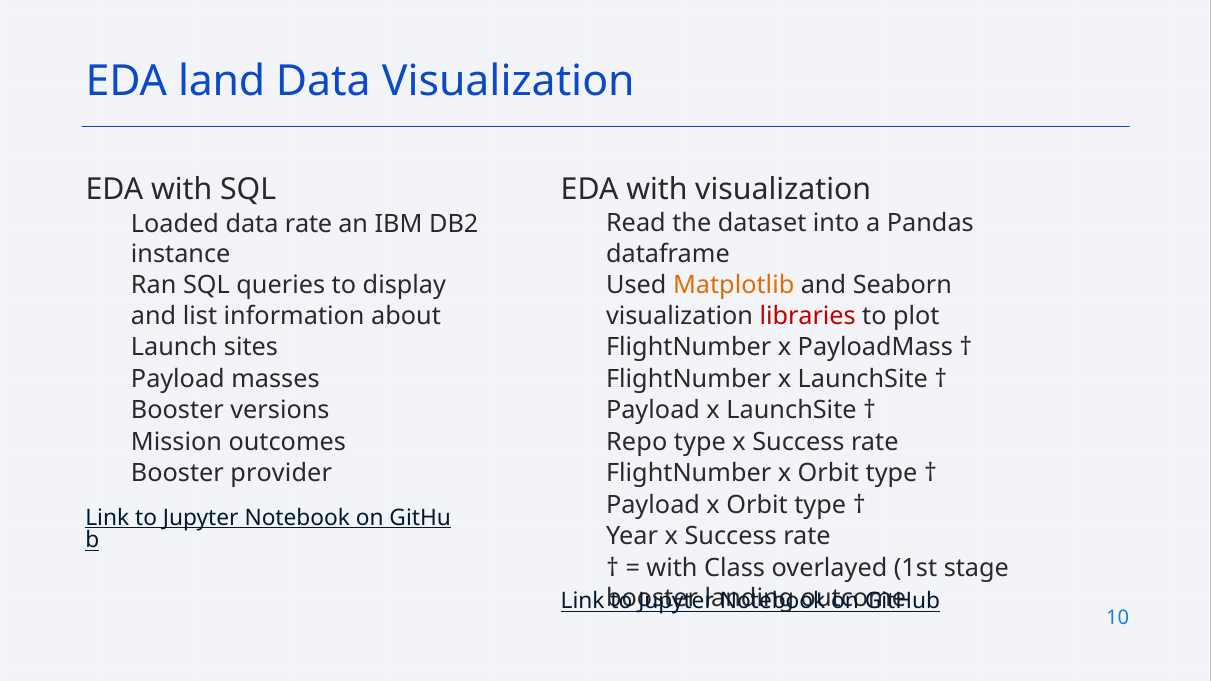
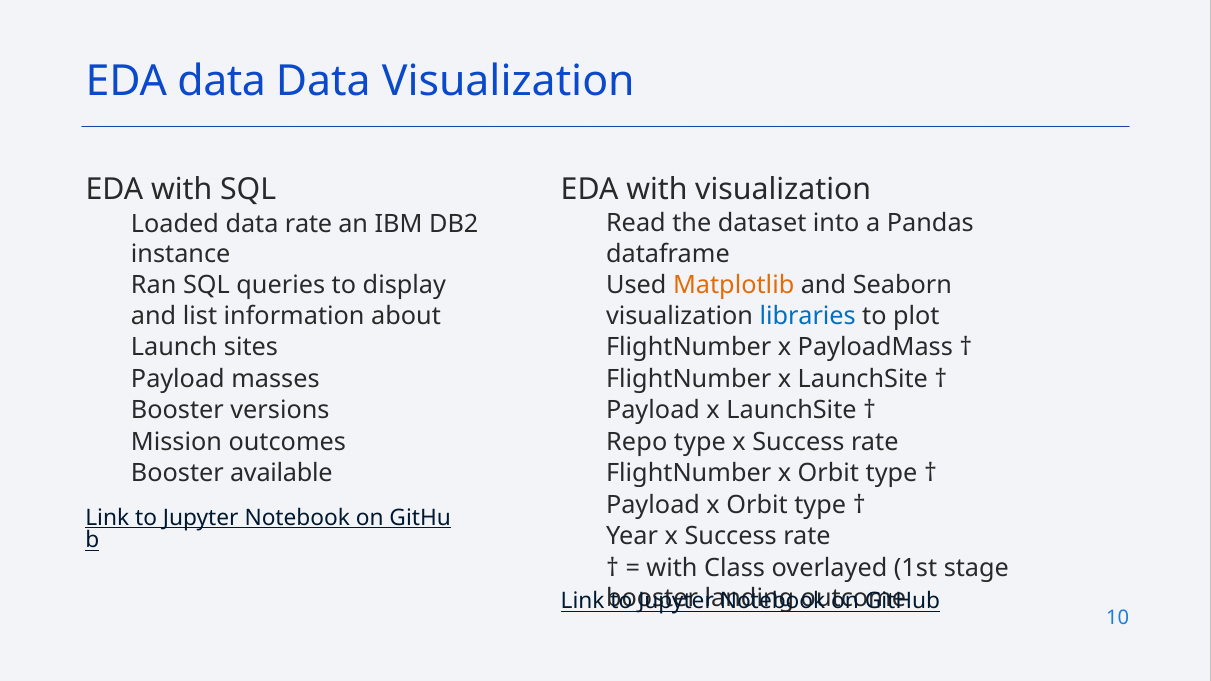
EDA land: land -> data (222, 81)
libraries colour: red -> blue (808, 316)
provider: provider -> available (281, 474)
